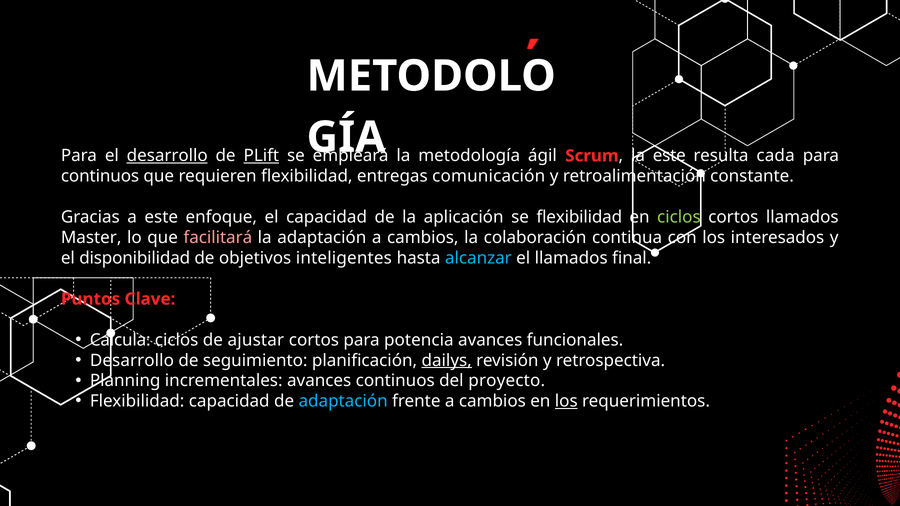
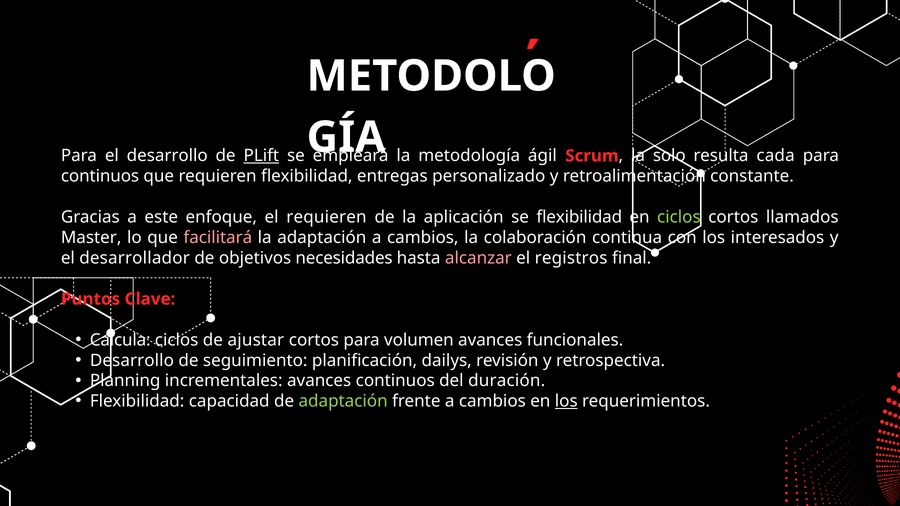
desarrollo underline: present -> none (167, 156)
la este: este -> solo (669, 156)
comunicación: comunicación -> personalizado (489, 176)
el capacidad: capacidad -> requieren (326, 217)
disponibilidad: disponibilidad -> desarrollador (135, 258)
inteligentes: inteligentes -> necesidades (344, 258)
alcanzar colour: light blue -> pink (478, 258)
el llamados: llamados -> registros (571, 258)
potencia: potencia -> volumen (419, 340)
dailys underline: present -> none (447, 361)
proyecto: proyecto -> duración (507, 381)
adaptación colour: light blue -> light green (343, 401)
